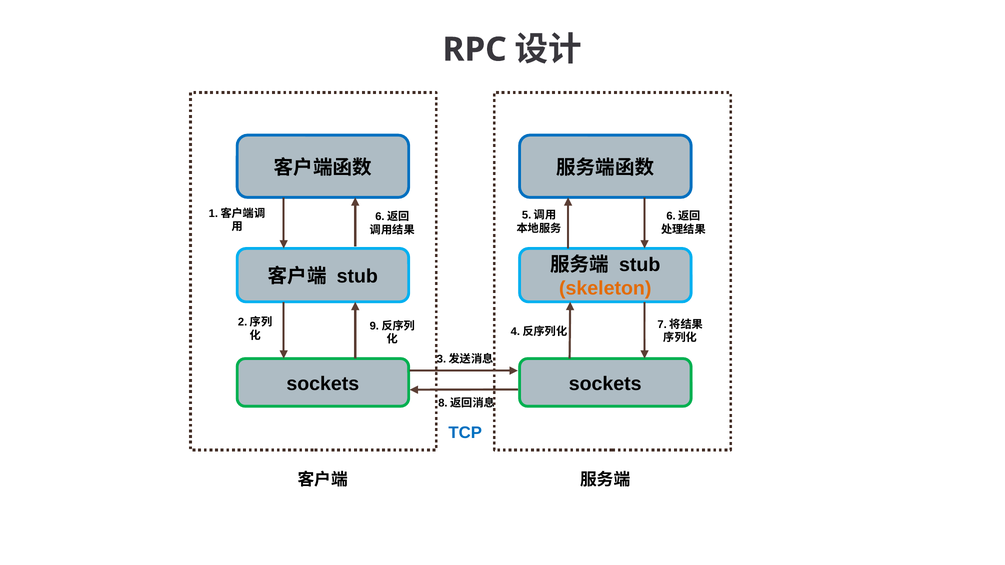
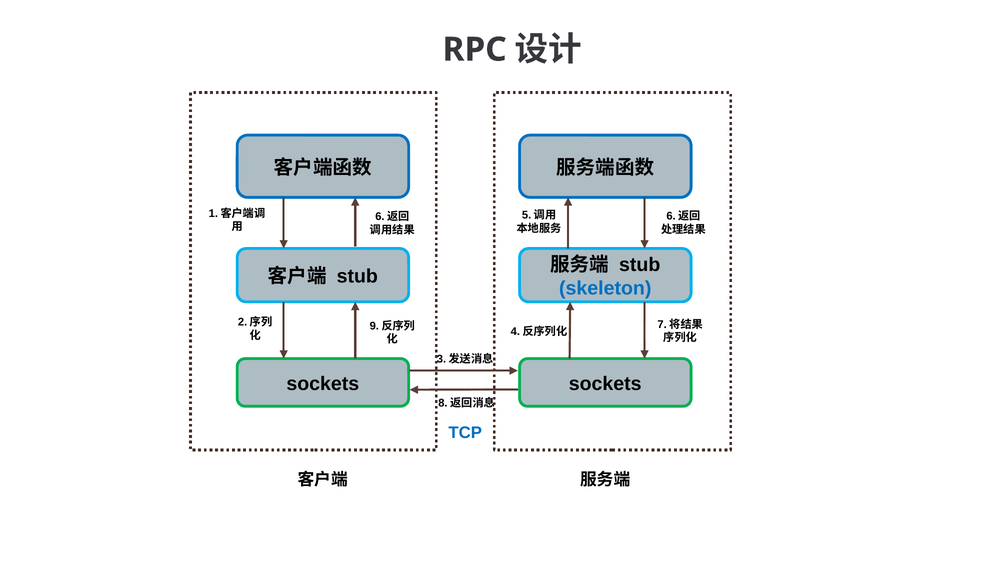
skeleton colour: orange -> blue (605, 288)
